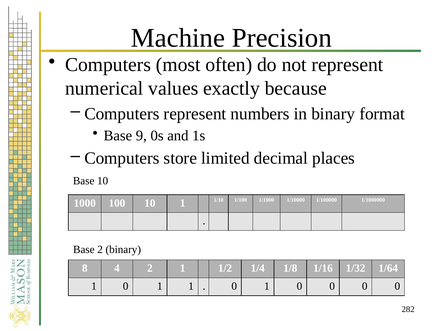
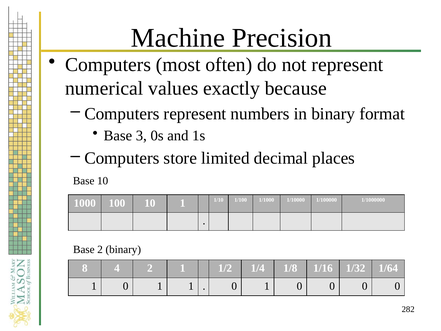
9: 9 -> 3 (141, 135)
